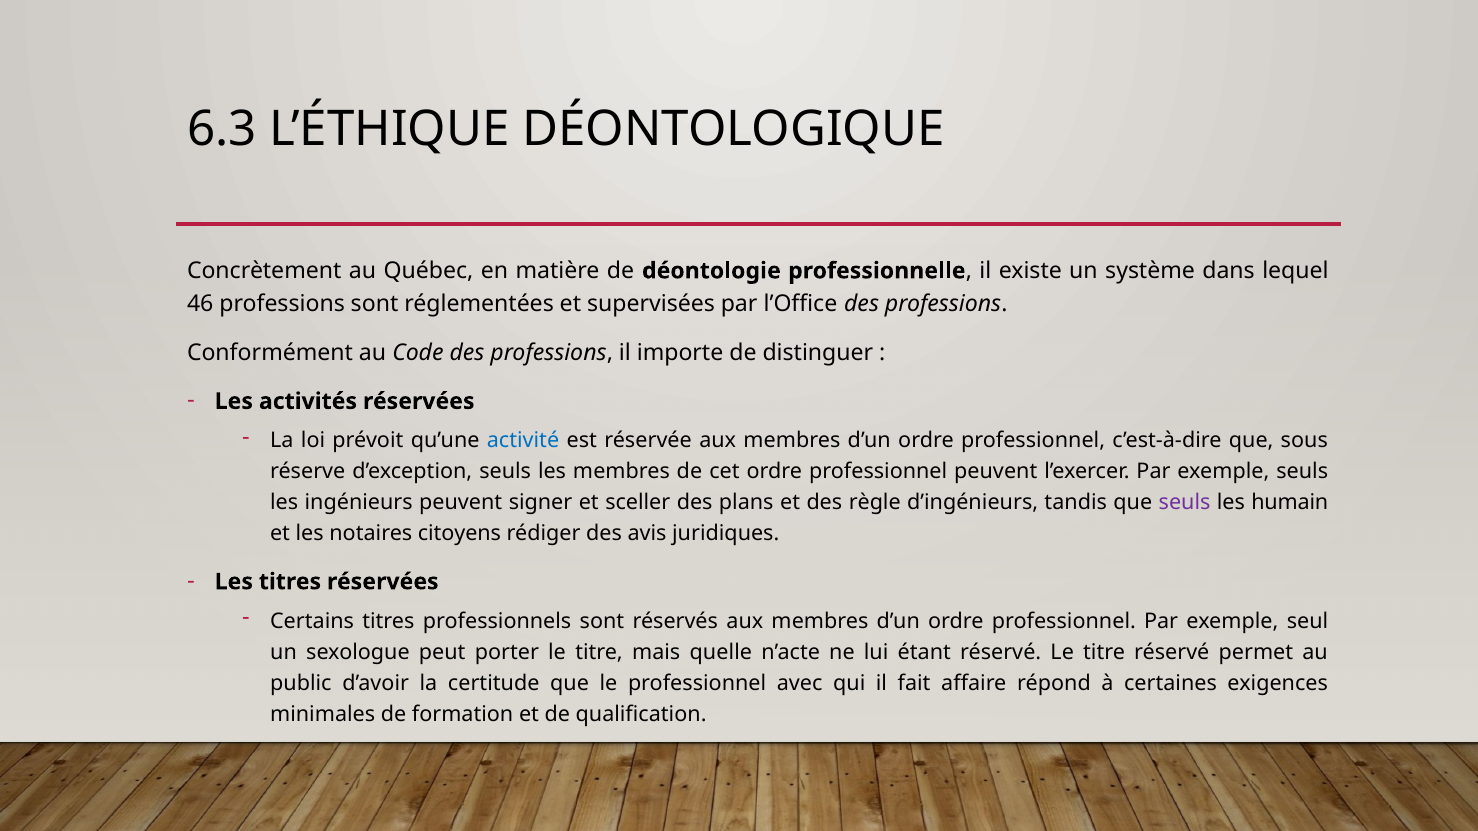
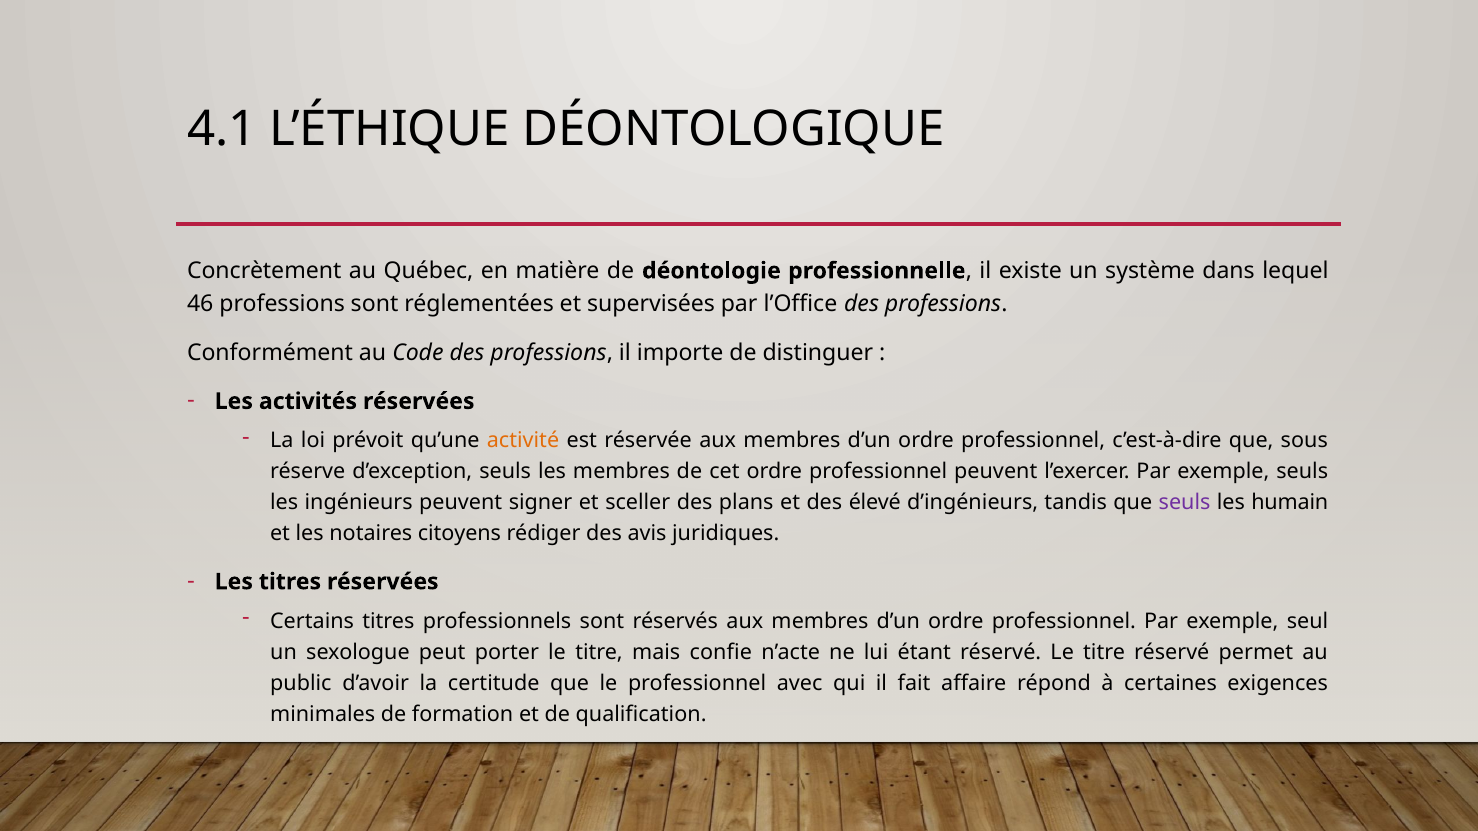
6.3: 6.3 -> 4.1 (222, 129)
activité colour: blue -> orange (523, 441)
règle: règle -> élevé (875, 503)
quelle: quelle -> confie (721, 652)
